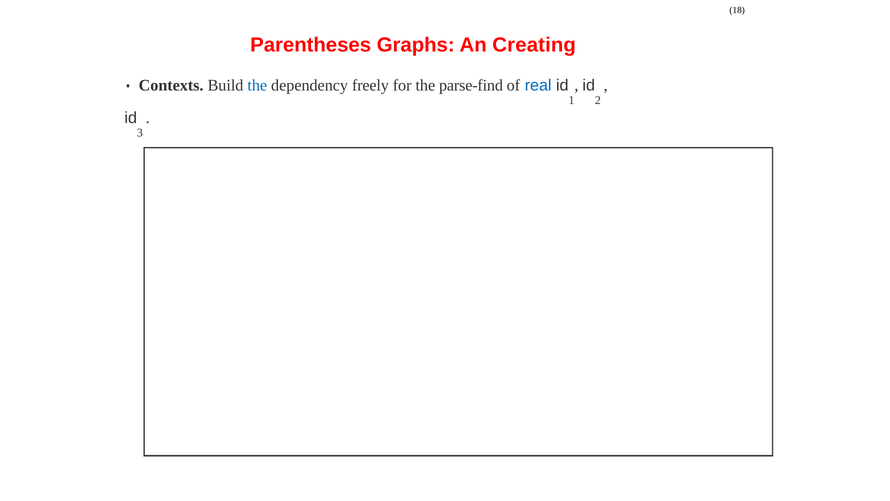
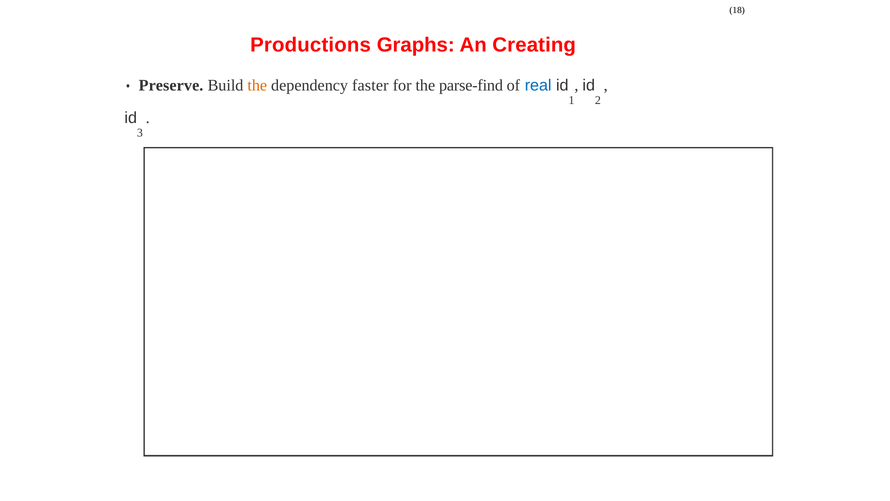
Parentheses: Parentheses -> Productions (311, 45)
Contexts: Contexts -> Preserve (171, 85)
the colour: blue -> orange (257, 85)
freely: freely -> faster (370, 85)
